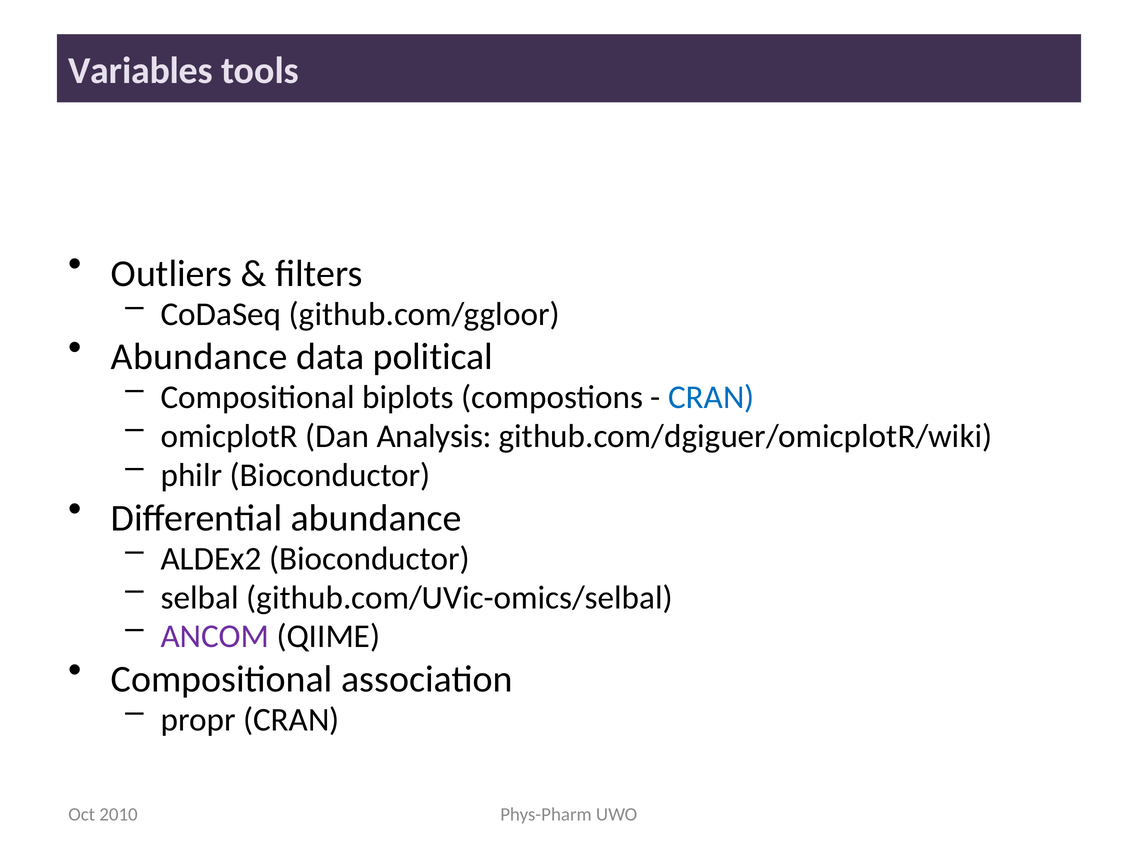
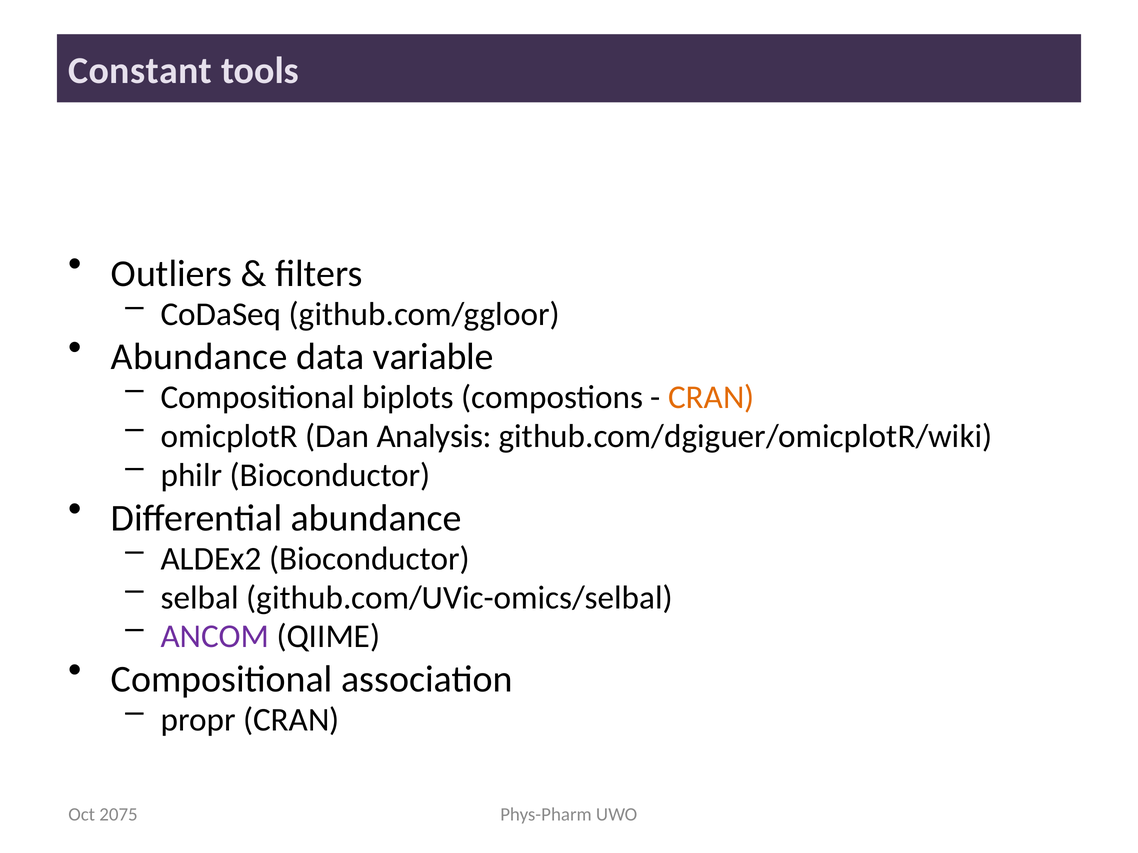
Variables: Variables -> Constant (140, 71)
political: political -> variable (433, 357)
CRAN colour: blue -> orange (711, 398)
2010: 2010 -> 2075 (119, 815)
